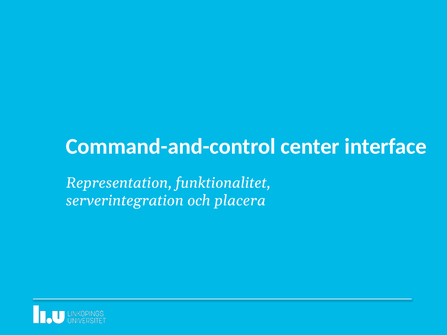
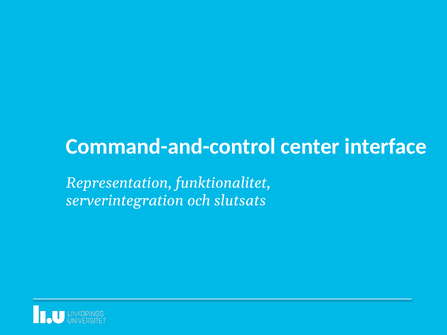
placera: placera -> slutsats (240, 201)
